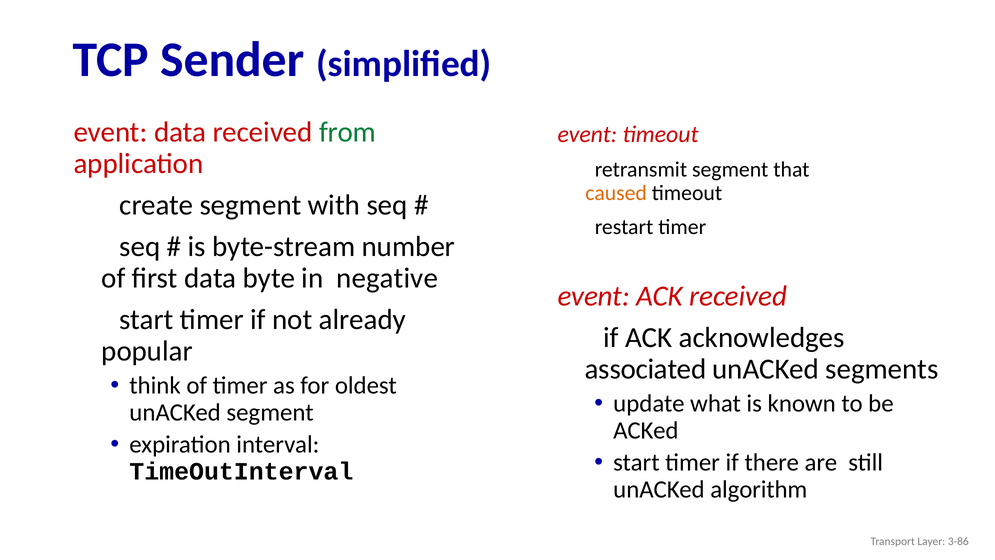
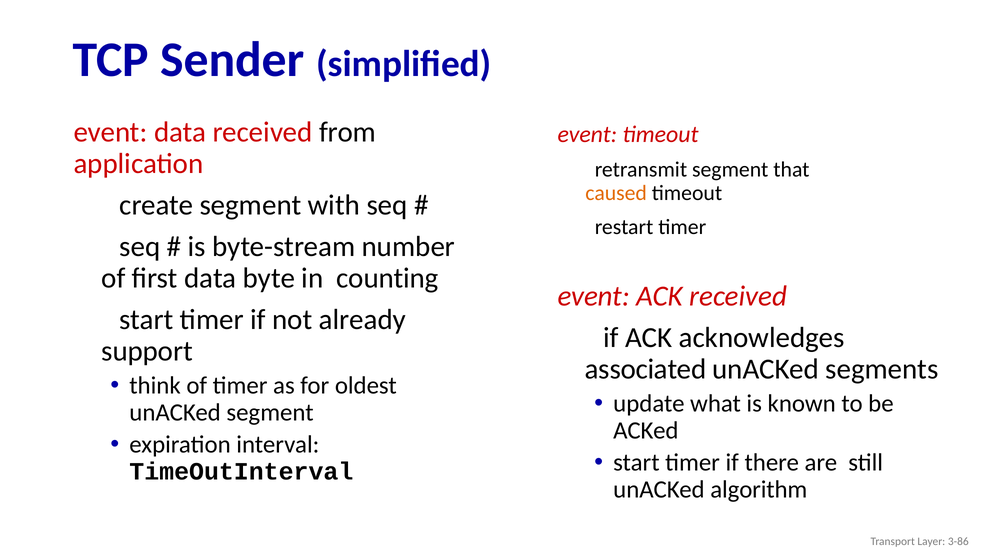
from colour: green -> black (348, 132)
negative: negative -> counting (387, 278)
popular: popular -> support (147, 351)
